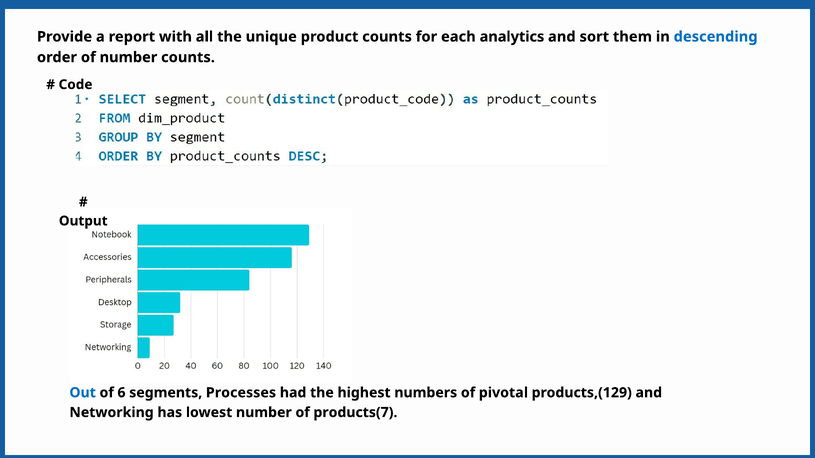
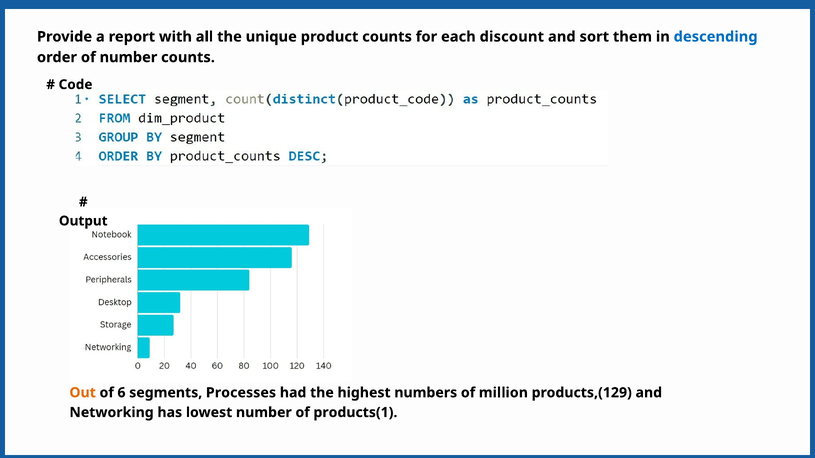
analytics: analytics -> discount (512, 37)
Out colour: blue -> orange (83, 393)
pivotal: pivotal -> million (503, 393)
products(7: products(7 -> products(1 (355, 413)
